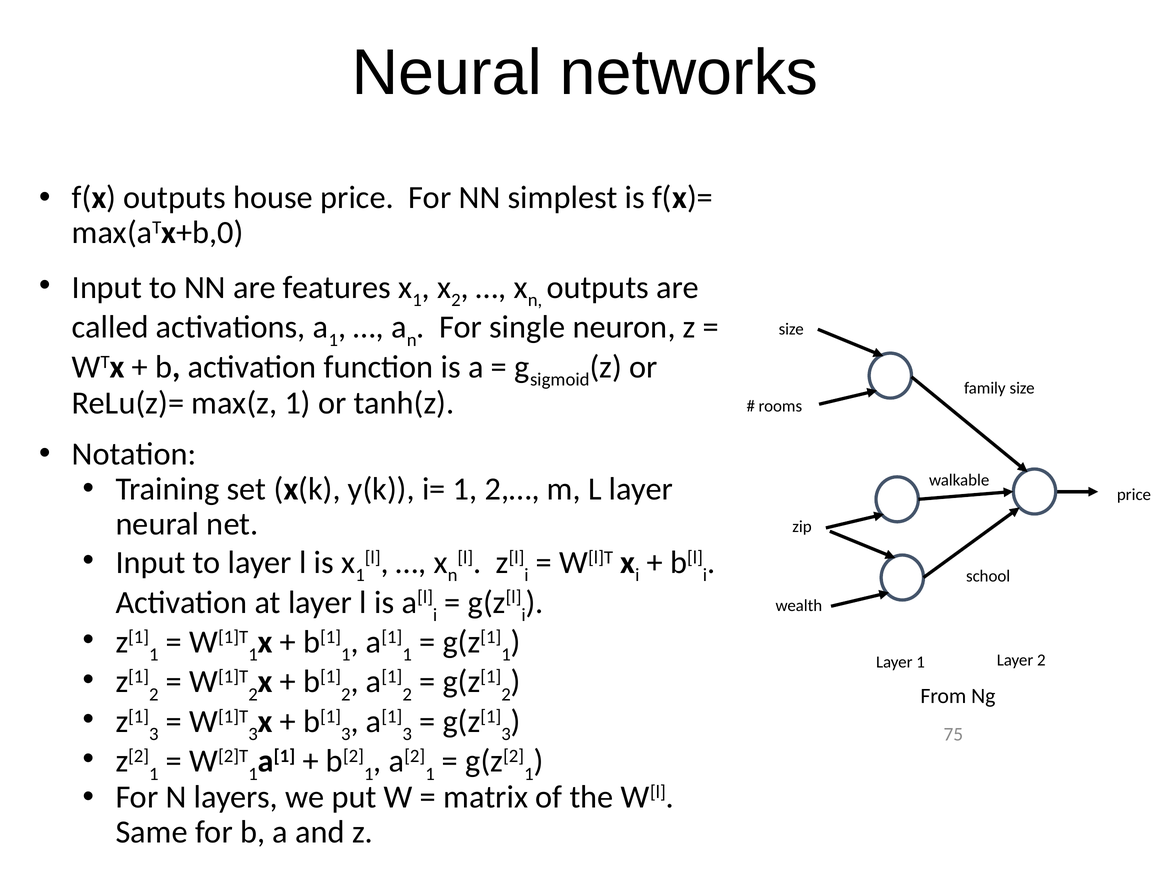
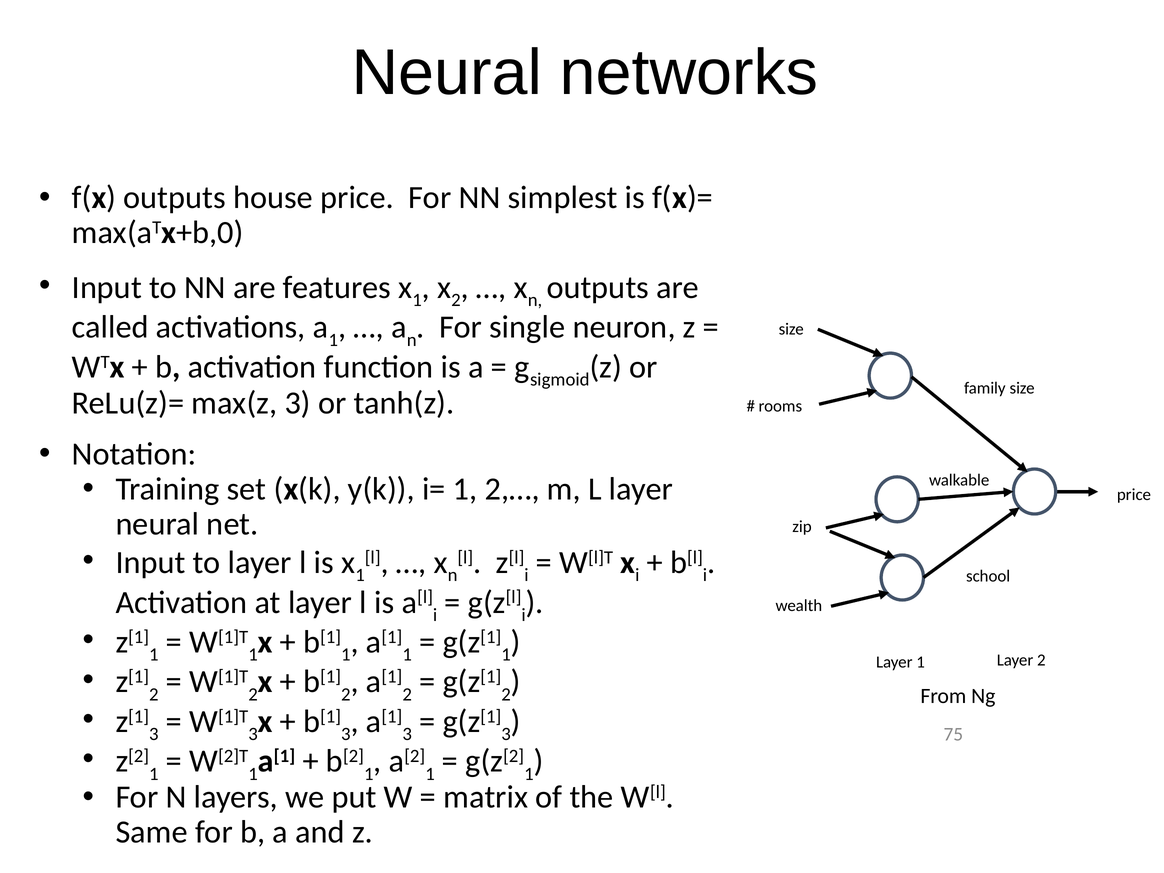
max(z 1: 1 -> 3 (298, 403)
